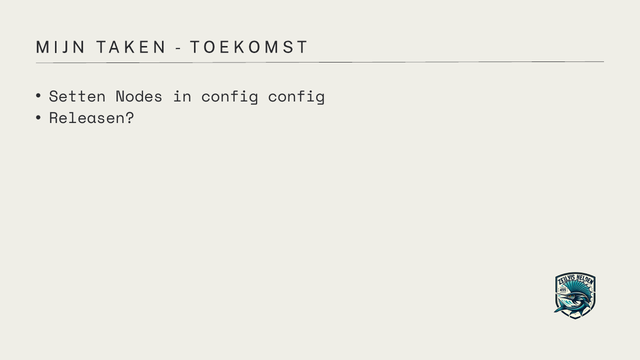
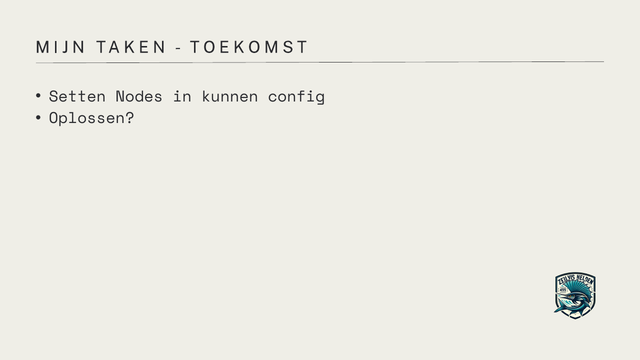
in config: config -> kunnen (230, 96)
Releasen: Releasen -> Oplossen (92, 118)
